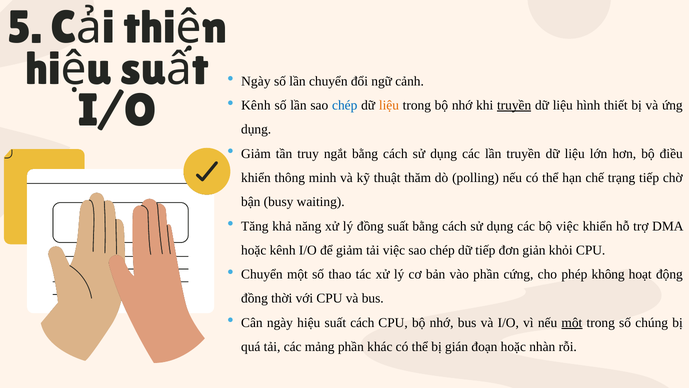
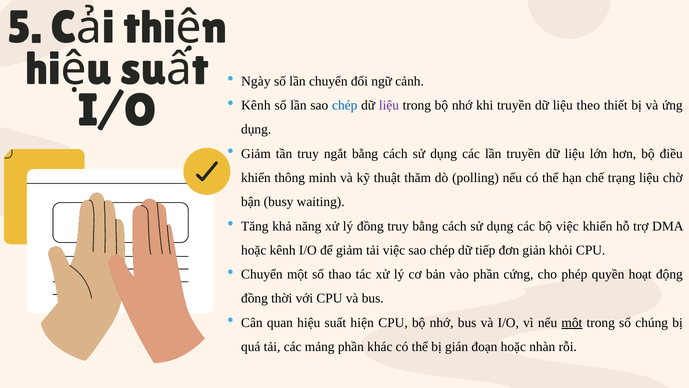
liệu colour: orange -> purple (389, 105)
truyền underline: present -> none (514, 105)
hình: hình -> theo (588, 105)
trạng tiếp: tiếp -> liệu (649, 178)
đồng suất: suất -> truy (398, 226)
không: không -> quyền (608, 274)
Cân ngày: ngày -> quan (280, 322)
suất cách: cách -> hiện (362, 322)
